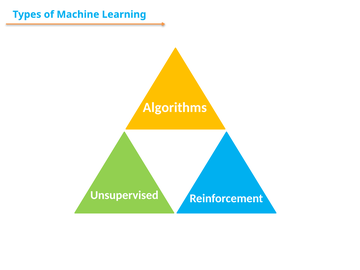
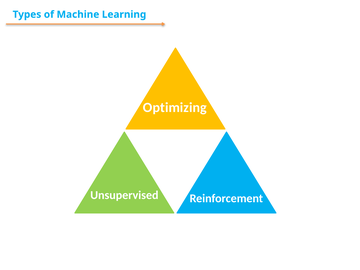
Algorithms: Algorithms -> Optimizing (175, 107)
